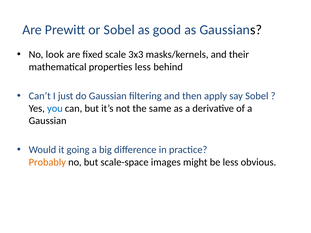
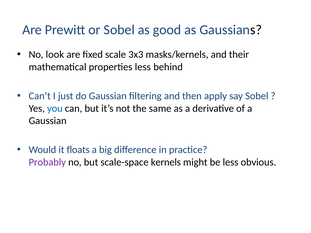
going: going -> floats (78, 150)
Probably colour: orange -> purple (47, 162)
images: images -> kernels (166, 162)
